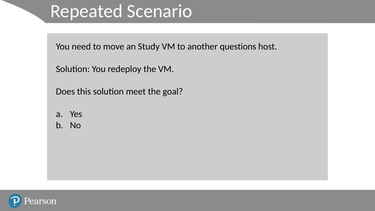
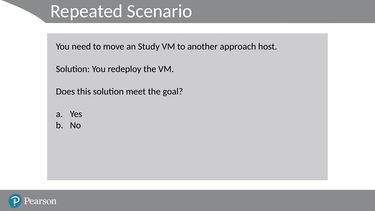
questions: questions -> approach (238, 46)
